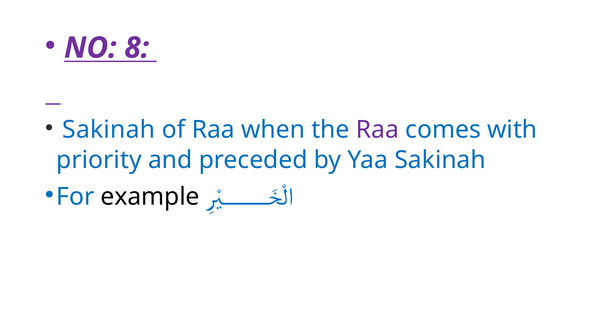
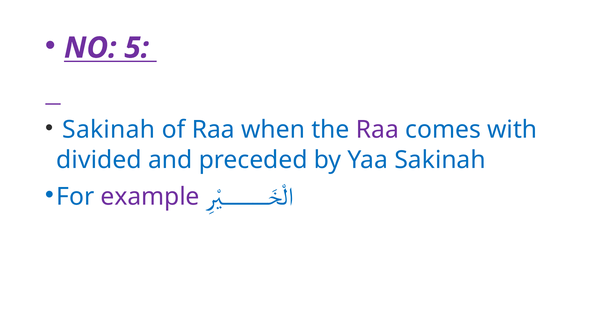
8: 8 -> 5 (137, 48)
priority: priority -> divided (99, 160)
example colour: black -> purple (150, 196)
